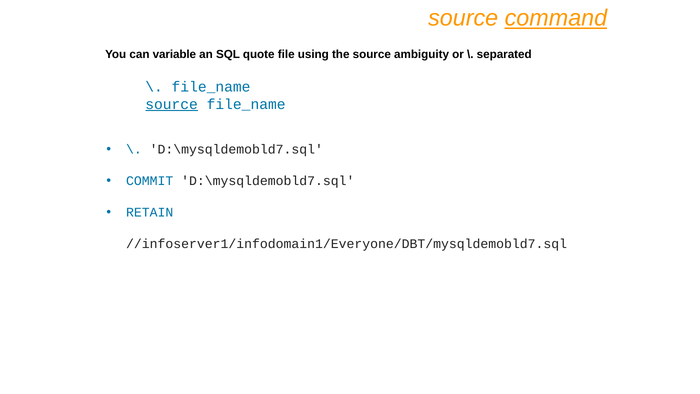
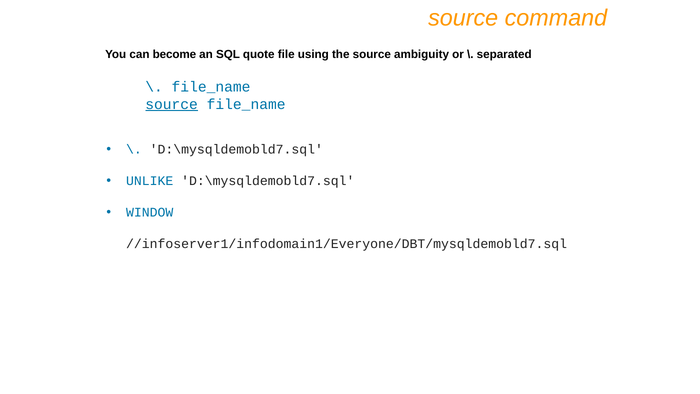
command underline: present -> none (556, 18)
variable: variable -> become (174, 54)
COMMIT: COMMIT -> UNLIKE (150, 181)
RETAIN: RETAIN -> WINDOW (150, 213)
